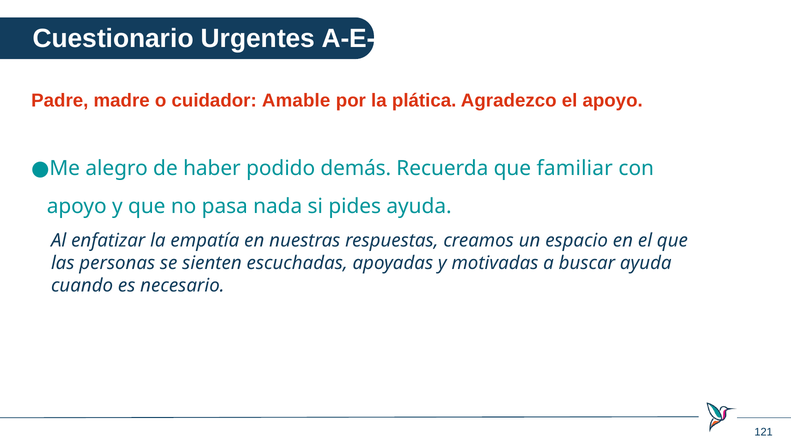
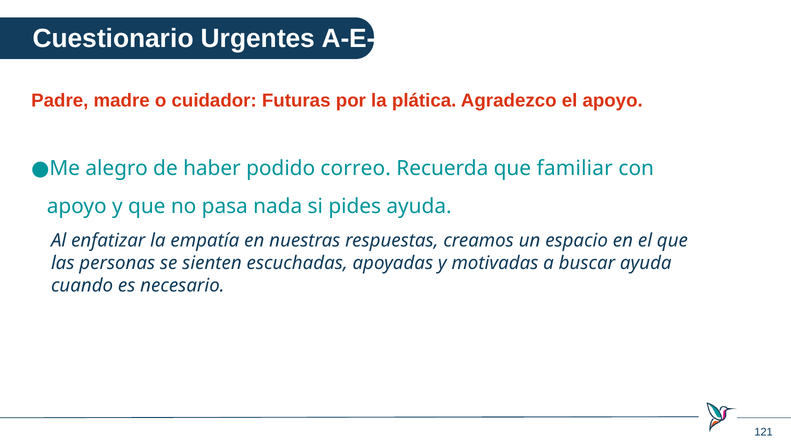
Amable: Amable -> Futuras (296, 101)
demás: demás -> correo (356, 169)
